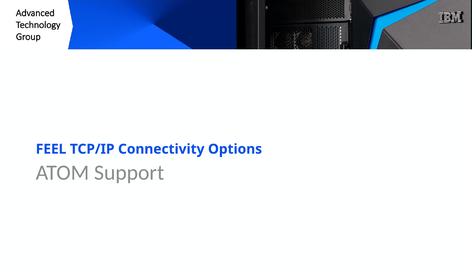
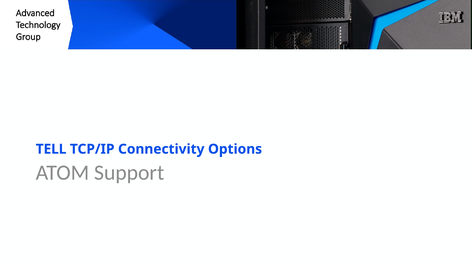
FEEL: FEEL -> TELL (51, 149)
